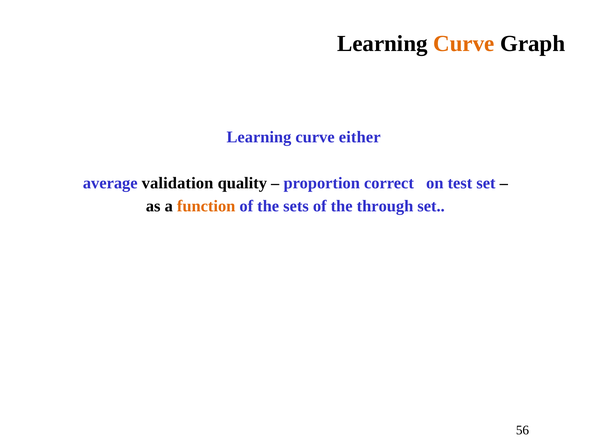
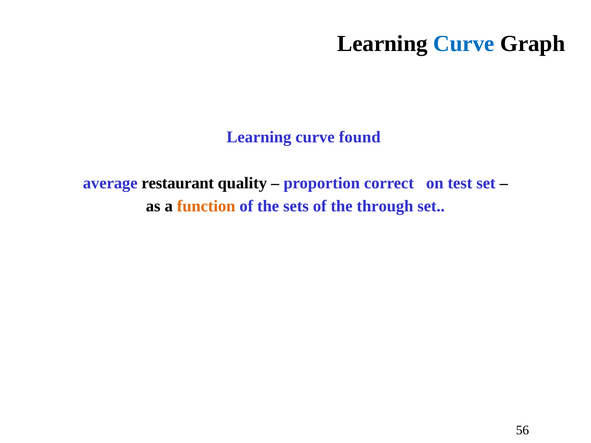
Curve colour: orange -> blue (464, 43)
either: either -> found (360, 137)
validation: validation -> restaurant (178, 183)
